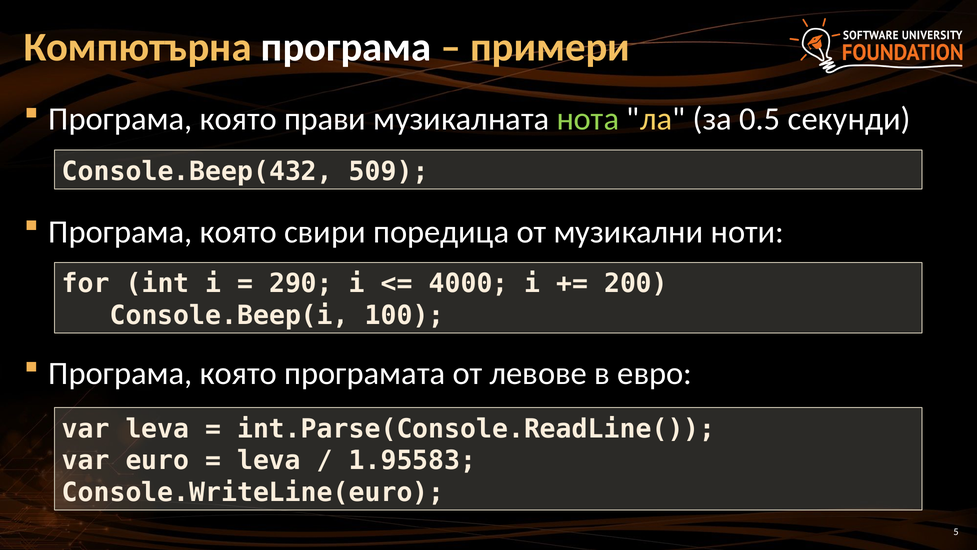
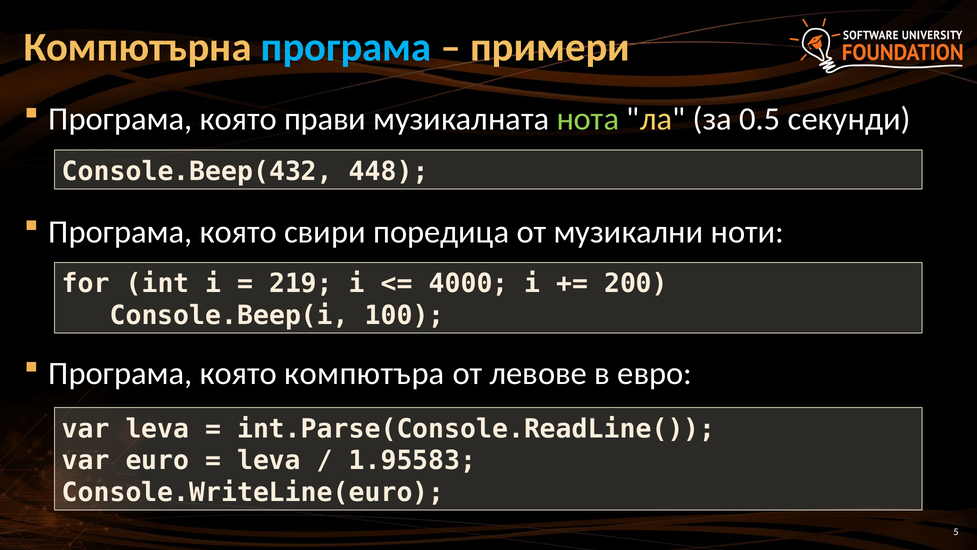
програма colour: white -> light blue (346, 47)
509: 509 -> 448 (389, 171)
290: 290 -> 219 (301, 284)
програмата: програмата -> компютъра (365, 373)
